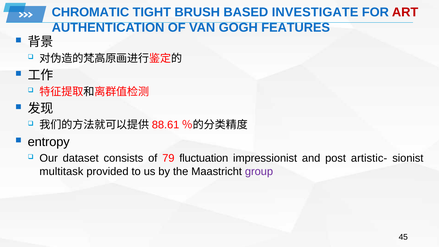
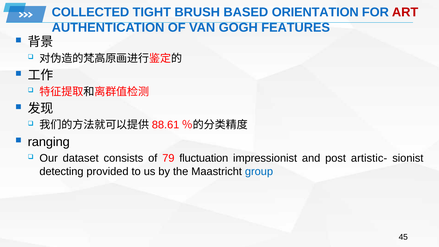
CHROMATIC: CHROMATIC -> COLLECTED (90, 12)
INVESTIGATE: INVESTIGATE -> ORIENTATION (315, 12)
entropy: entropy -> ranging (49, 142)
multitask: multitask -> detecting (61, 171)
group colour: purple -> blue (259, 171)
